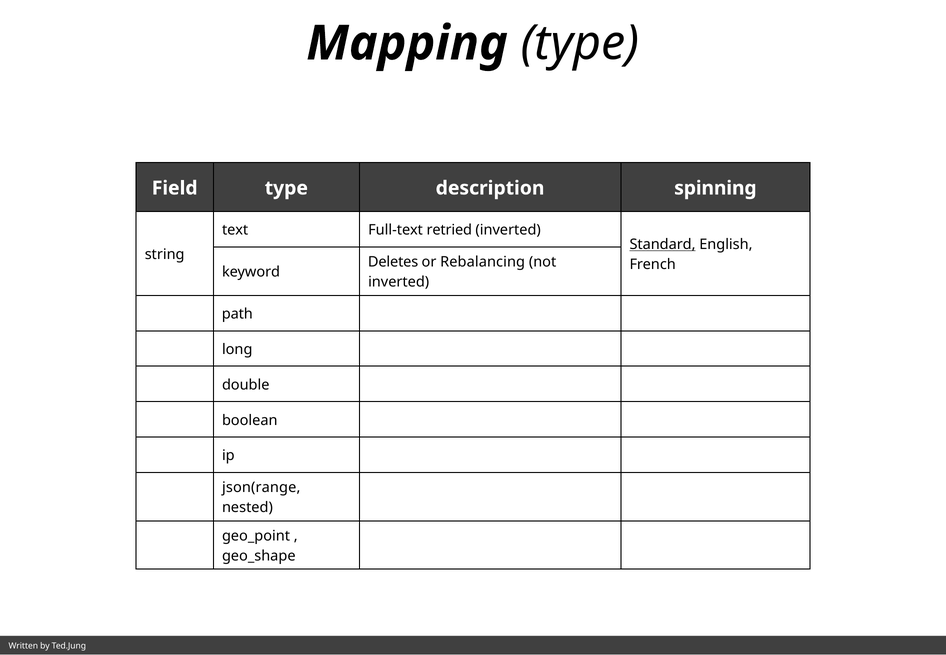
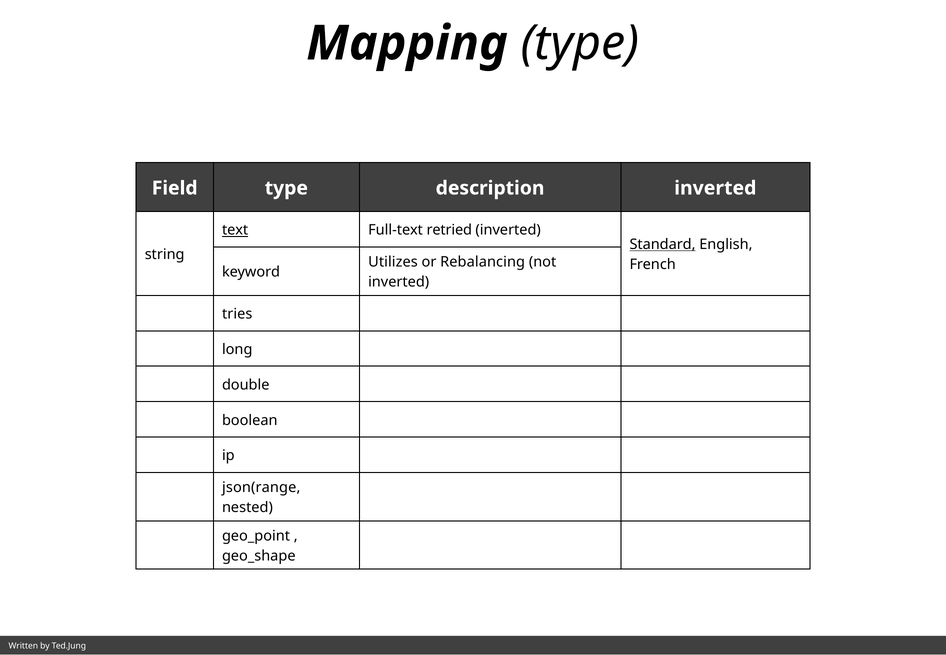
description spinning: spinning -> inverted (715, 188)
text underline: none -> present (235, 230)
Deletes: Deletes -> Utilizes (393, 262)
path: path -> tries (237, 314)
